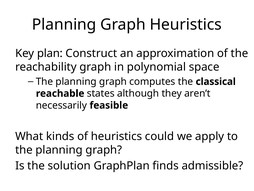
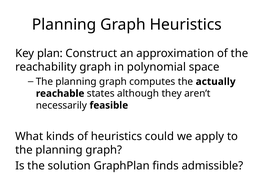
classical: classical -> actually (216, 81)
